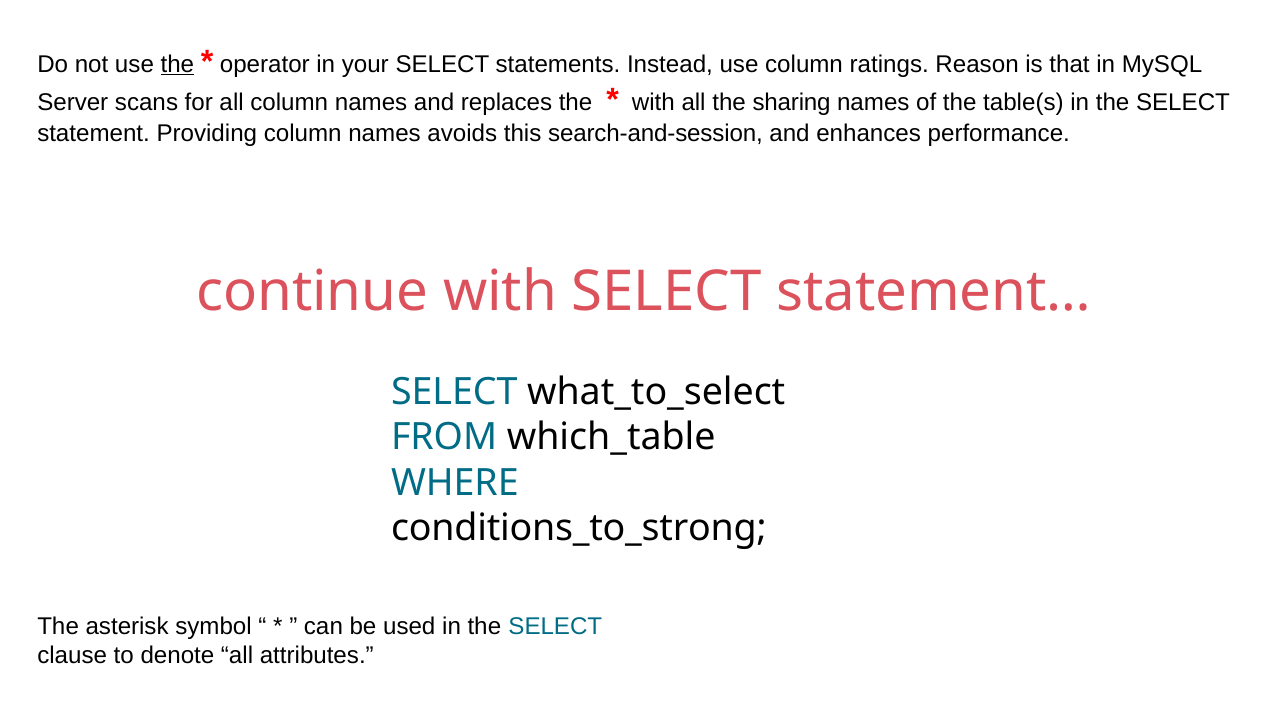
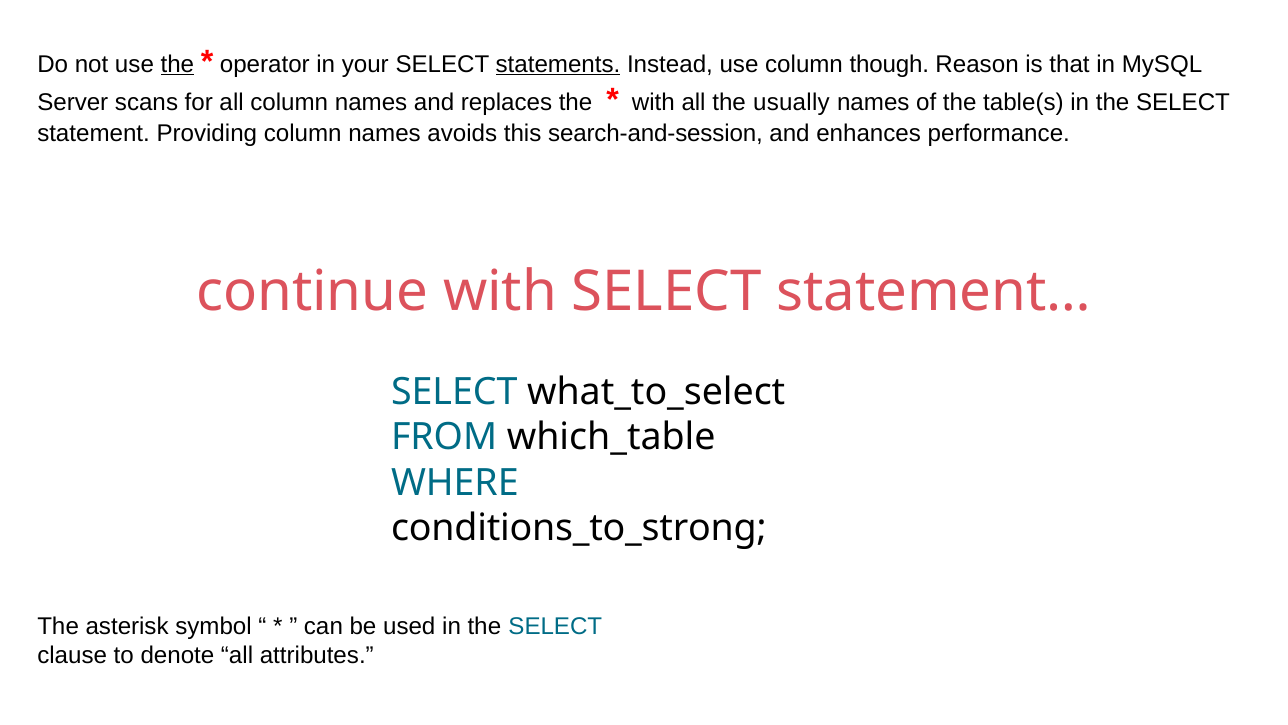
statements underline: none -> present (558, 64)
ratings: ratings -> though (889, 64)
sharing: sharing -> usually (791, 103)
